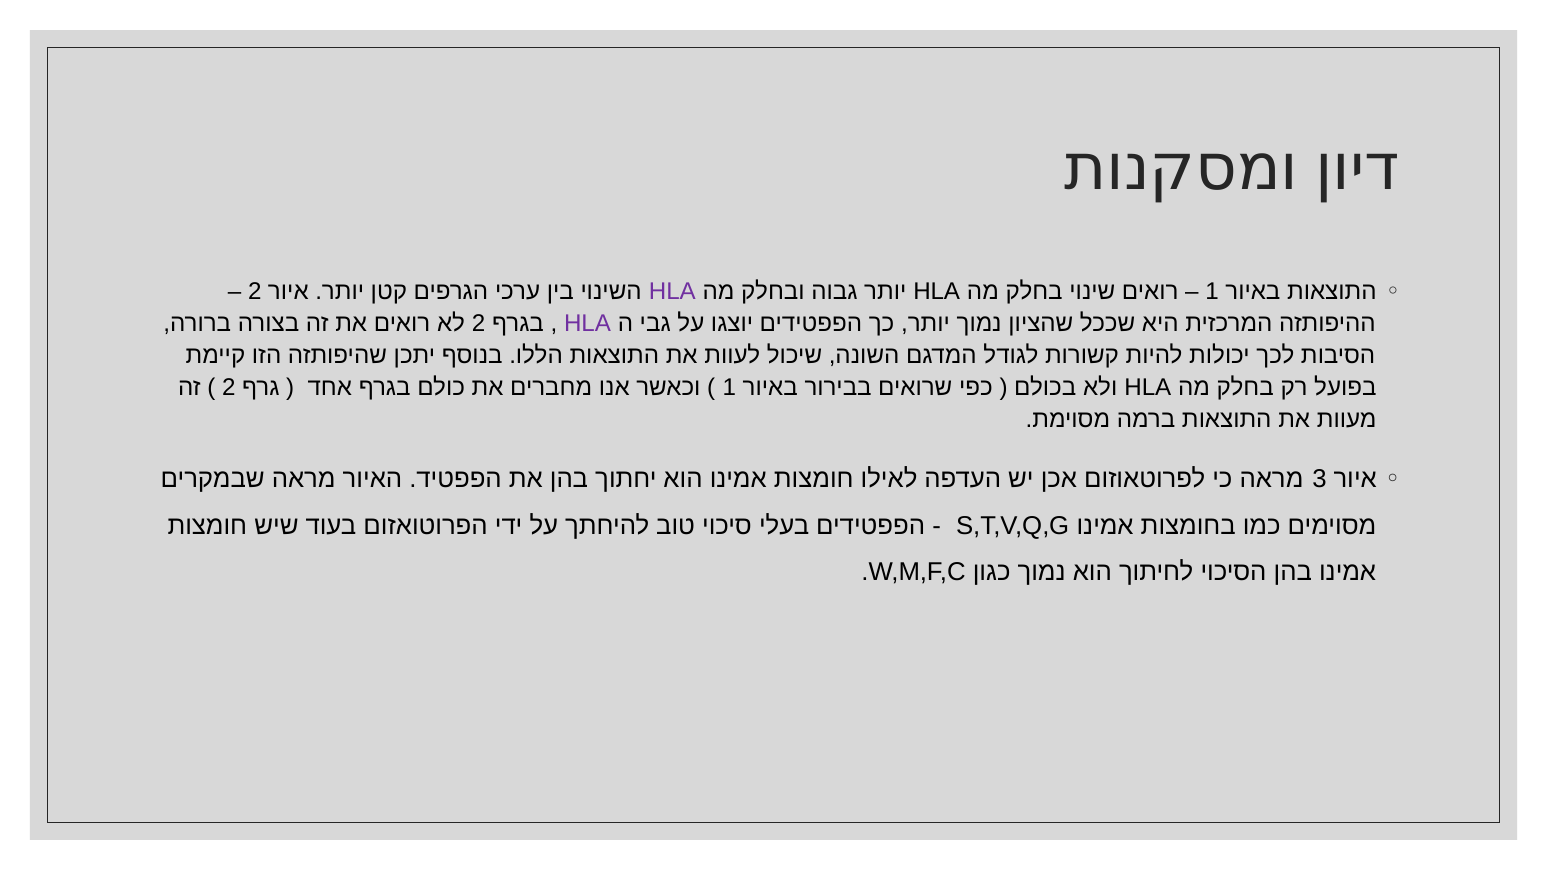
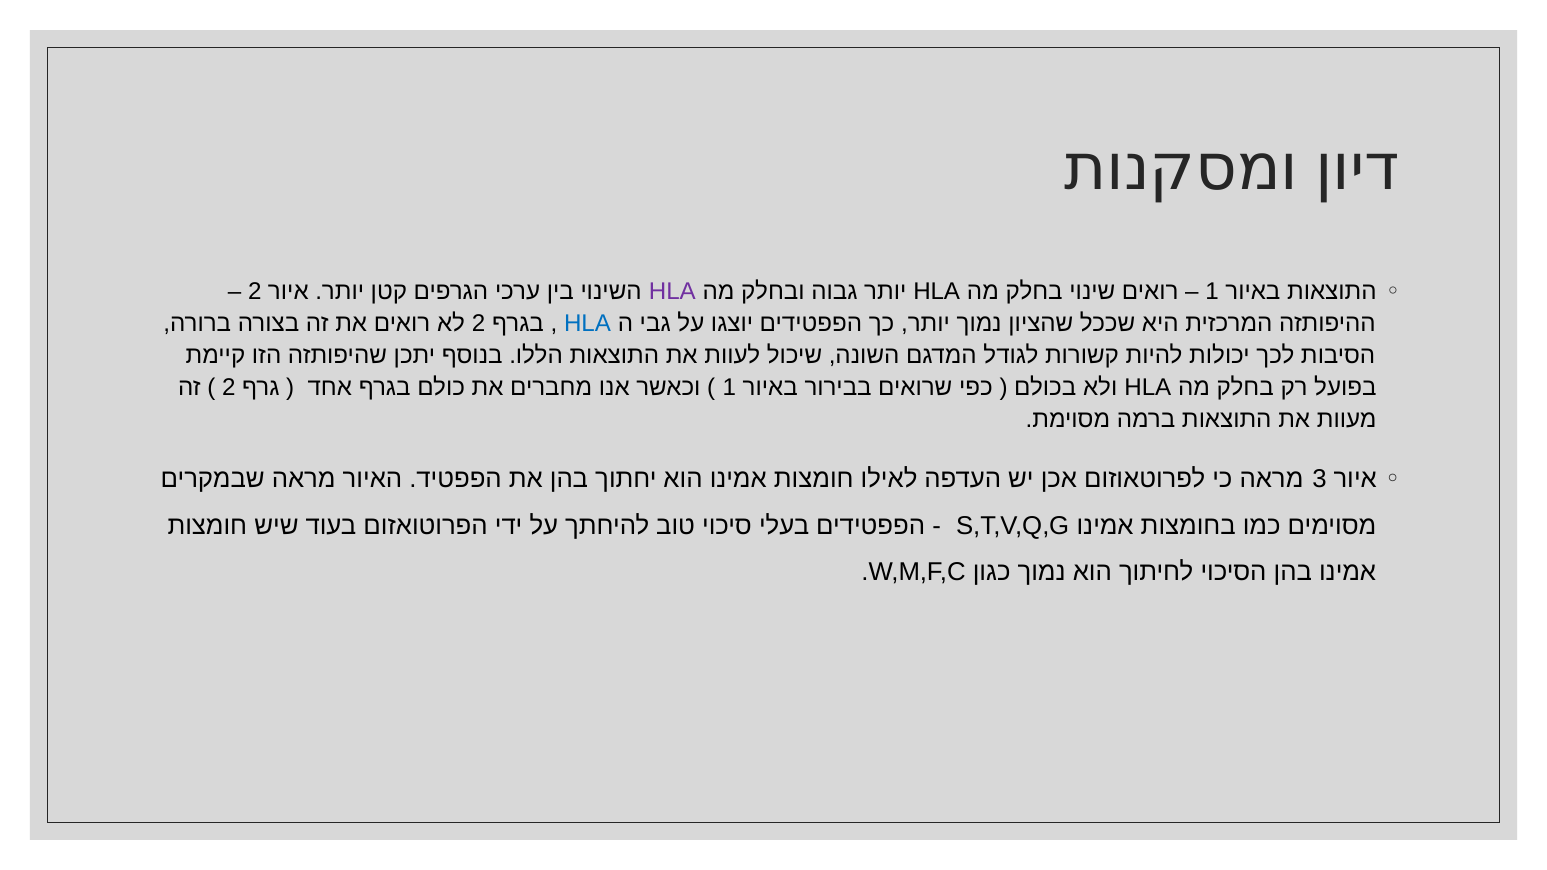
HLA colour: purple -> blue (587, 324)
